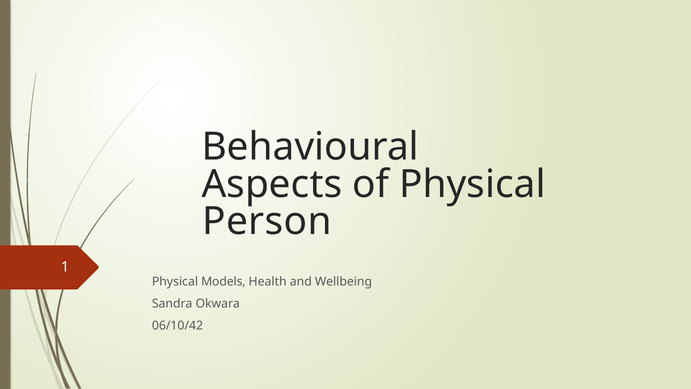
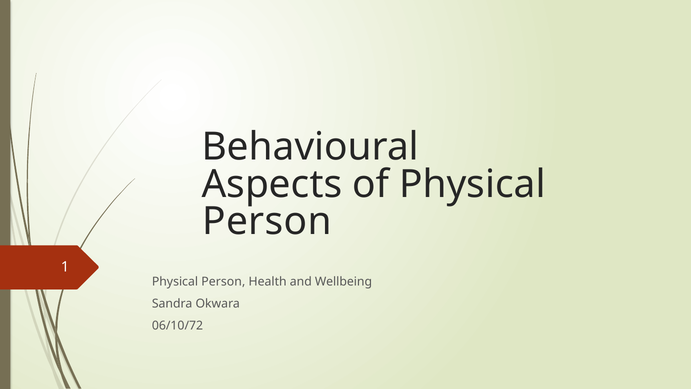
Models: Models -> Person (223, 282)
06/10/42: 06/10/42 -> 06/10/72 (177, 325)
